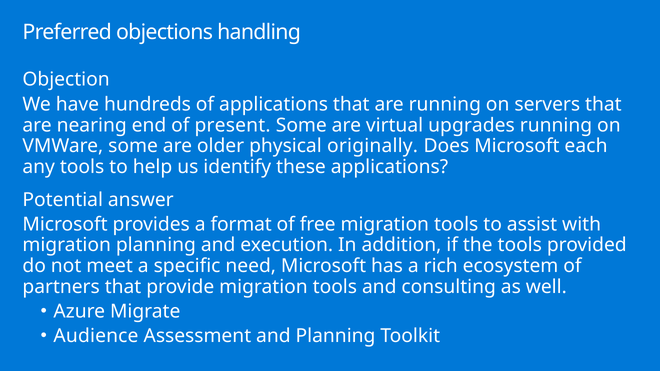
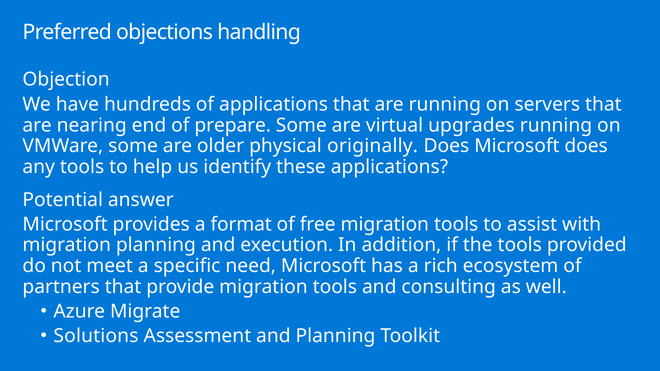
present: present -> prepare (233, 125)
Microsoft each: each -> does (586, 146)
Audience: Audience -> Solutions (96, 336)
